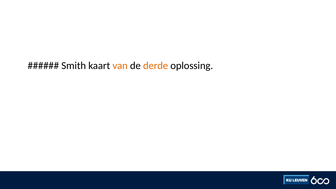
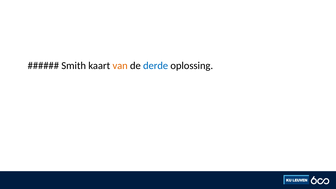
derde colour: orange -> blue (156, 66)
